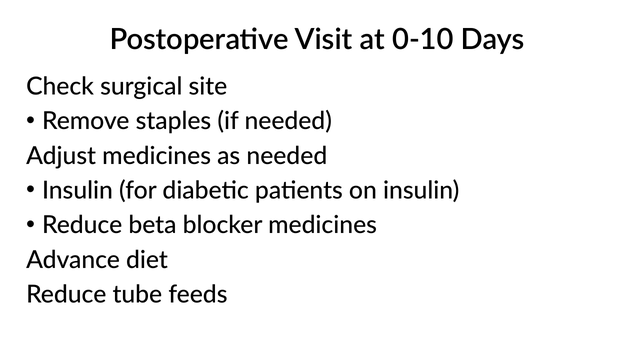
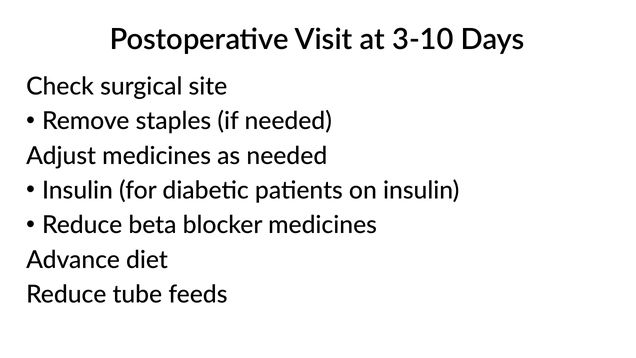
0-10: 0-10 -> 3-10 (423, 39)
